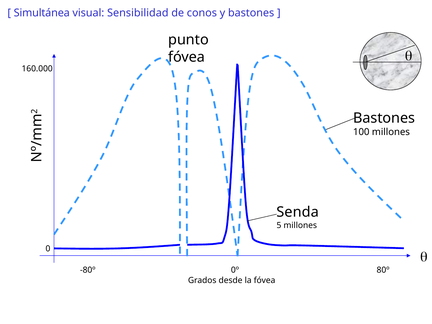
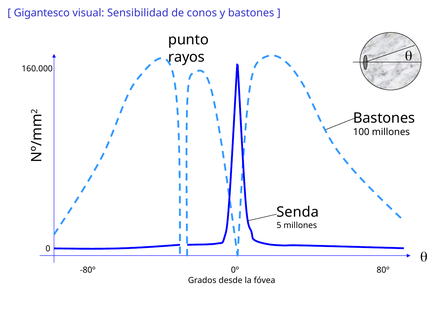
Simultánea: Simultánea -> Gigantesco (42, 13)
fóvea: fóvea -> rayos (187, 57)
